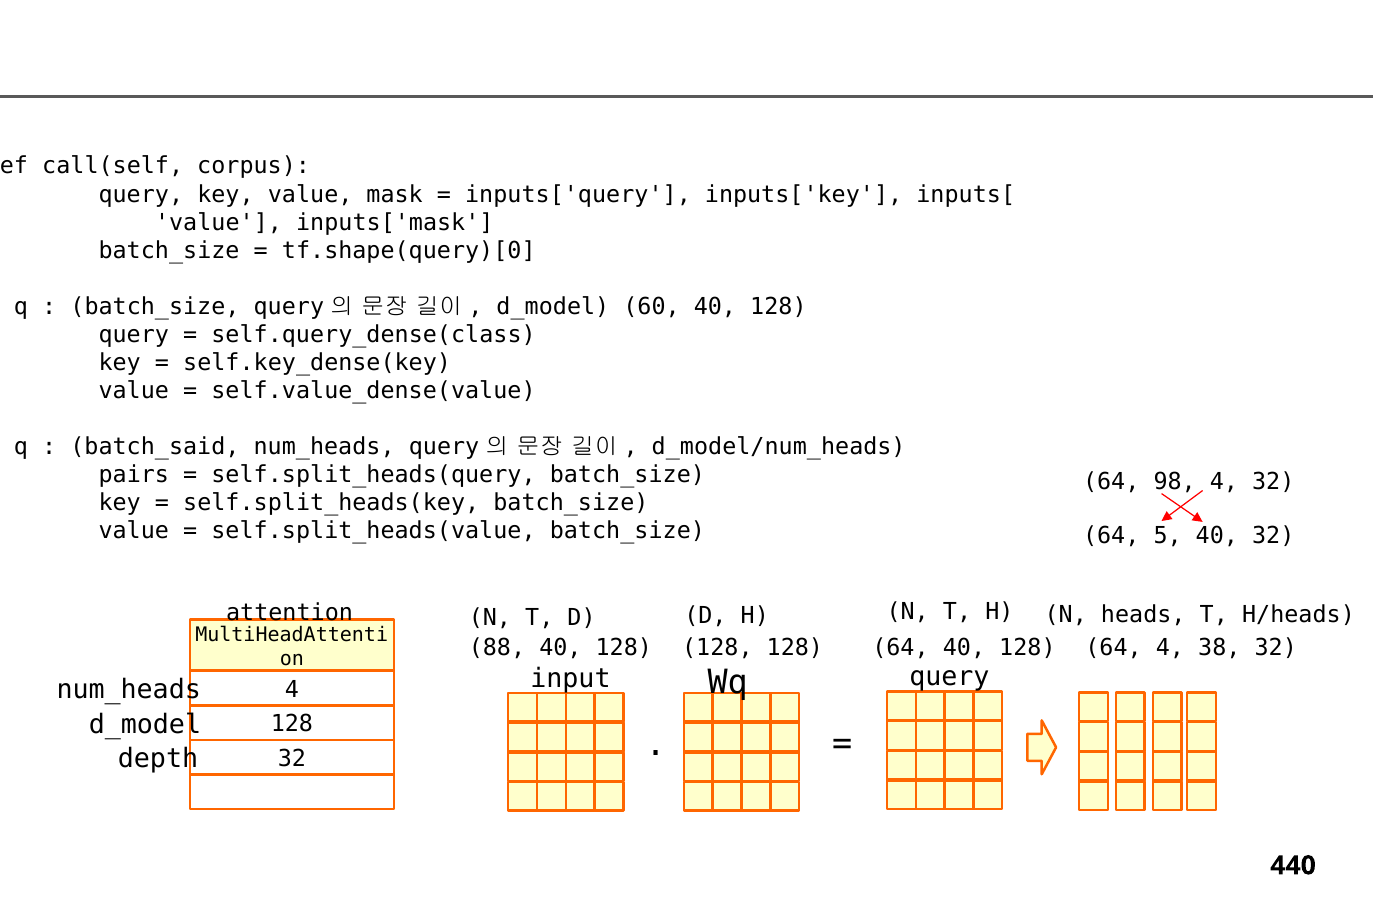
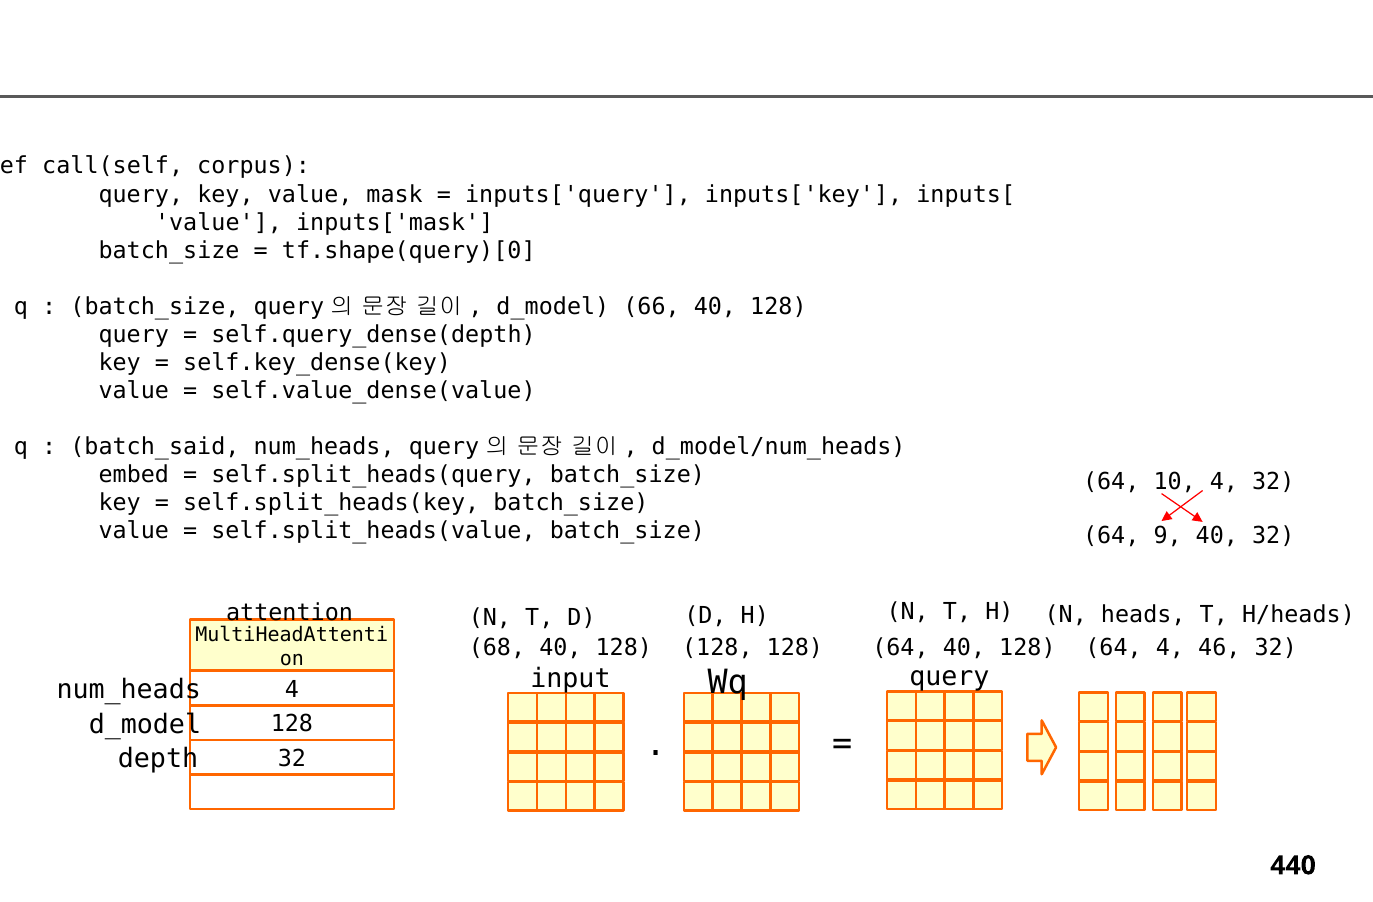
60: 60 -> 66 (652, 307)
self.query_dense(class: self.query_dense(class -> self.query_dense(depth (374, 335)
pairs: pairs -> embed (134, 475)
98: 98 -> 10 (1175, 482)
5: 5 -> 9 (1168, 536)
38: 38 -> 46 (1219, 648)
88: 88 -> 68 (497, 648)
